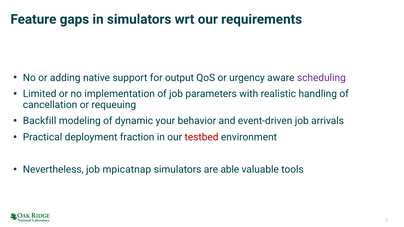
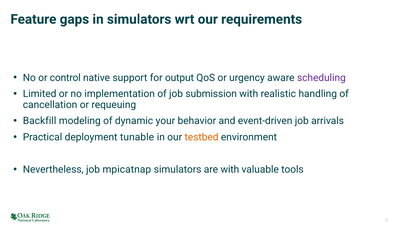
adding: adding -> control (65, 78)
parameters: parameters -> submission (211, 94)
fraction: fraction -> tunable (137, 137)
testbed colour: red -> orange (202, 137)
are able: able -> with (230, 170)
